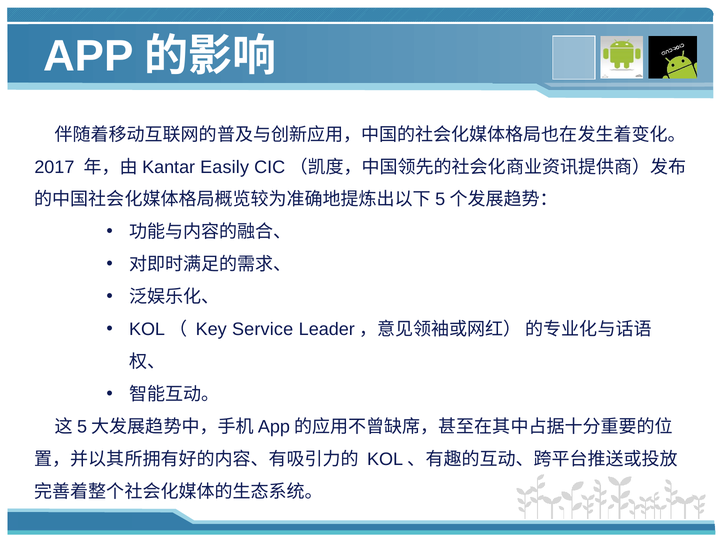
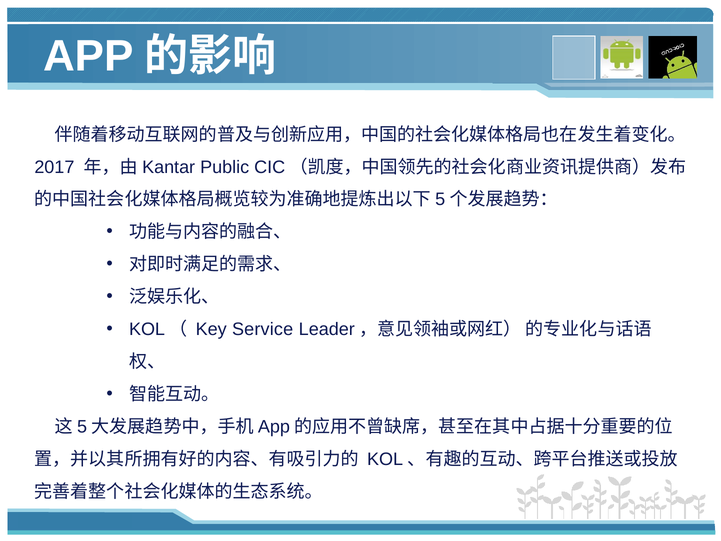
Easily: Easily -> Public (225, 167)
